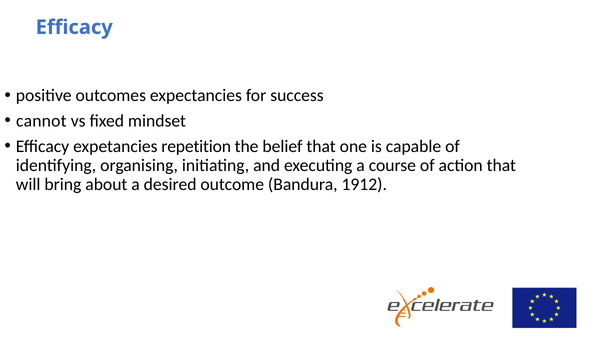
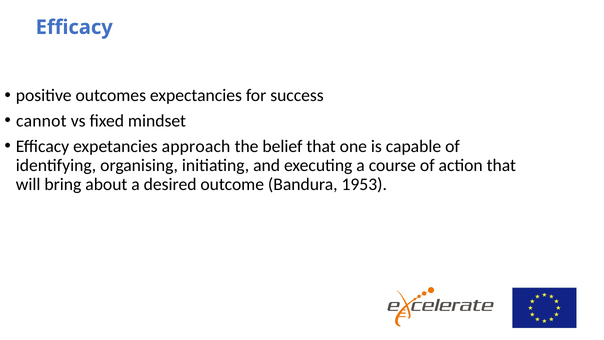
repetition: repetition -> approach (196, 146)
1912: 1912 -> 1953 (364, 184)
